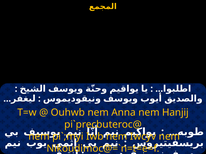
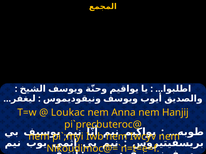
Ouhwb: Ouhwb -> Loukac (68, 113)
